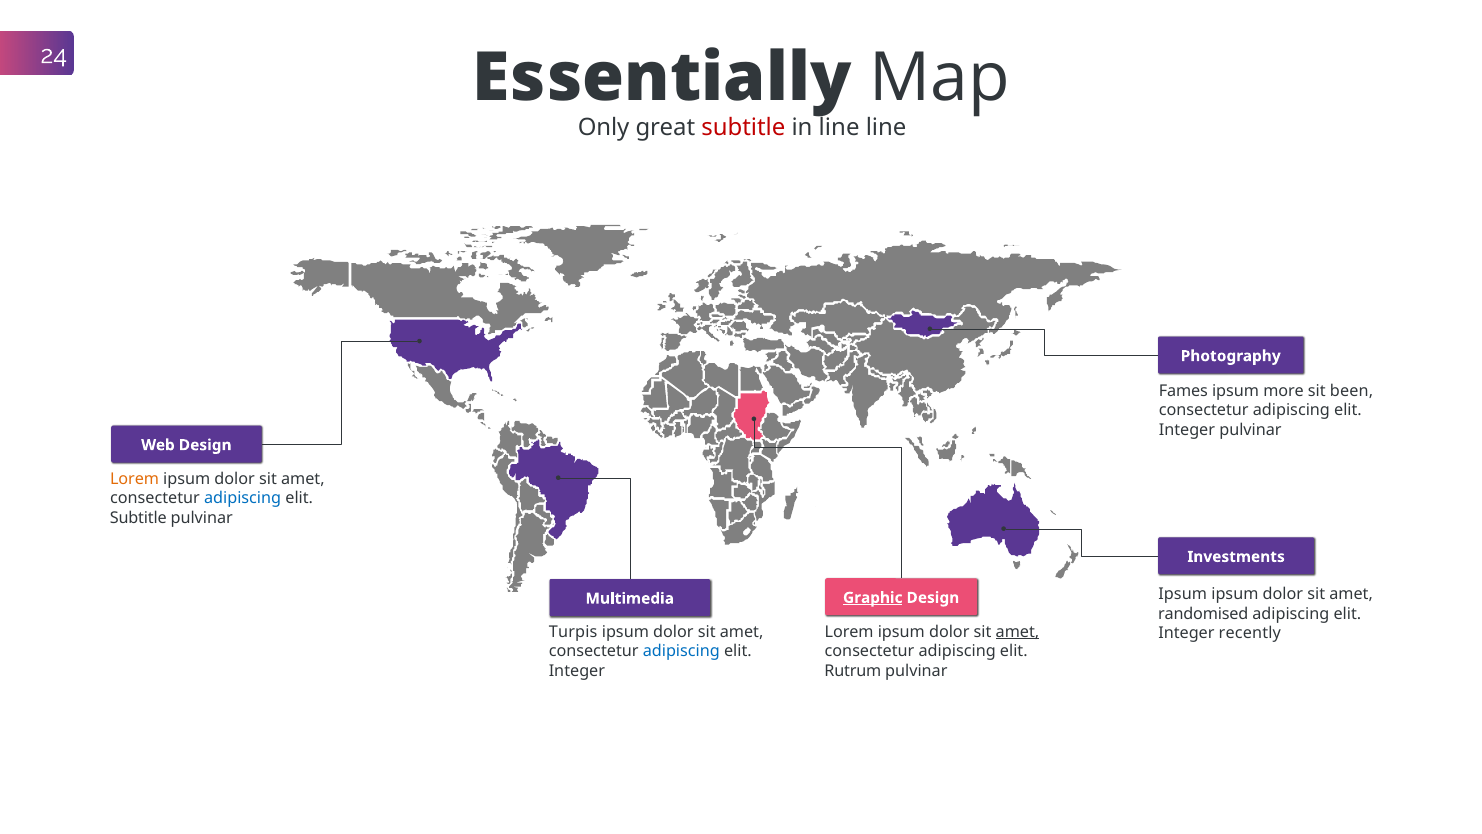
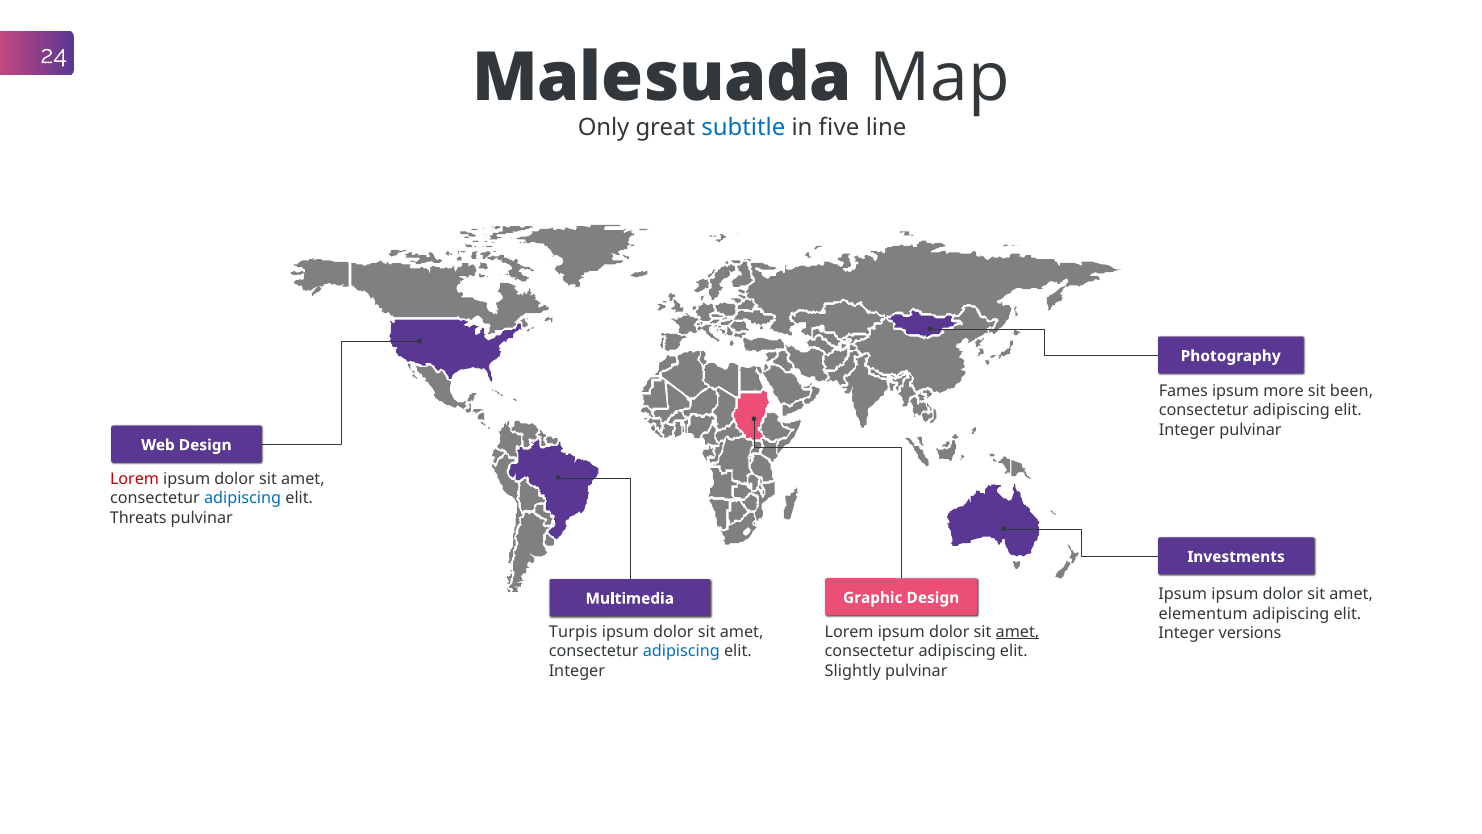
Essentially: Essentially -> Malesuada (662, 78)
subtitle colour: red -> blue (743, 128)
in line: line -> five (839, 128)
Lorem colour: orange -> red (135, 479)
Subtitle: Subtitle -> Threats (138, 518)
Graphic underline: present -> none (873, 598)
randomised: randomised -> elementum (1203, 614)
recently: recently -> versions (1250, 633)
Rutrum: Rutrum -> Slightly (853, 671)
